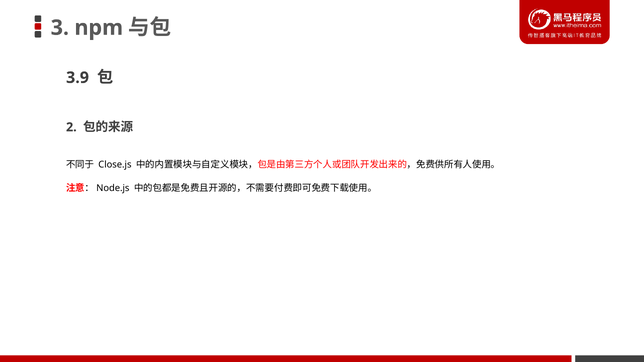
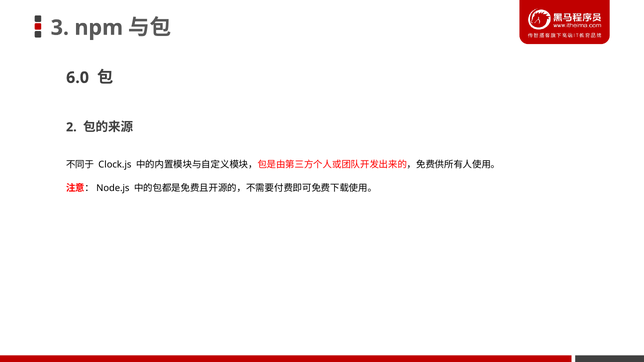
3.9: 3.9 -> 6.0 (78, 78)
Close.js: Close.js -> Clock.js (115, 165)
